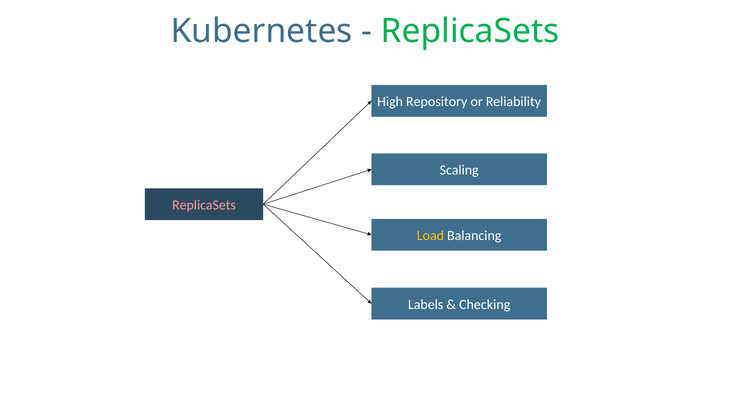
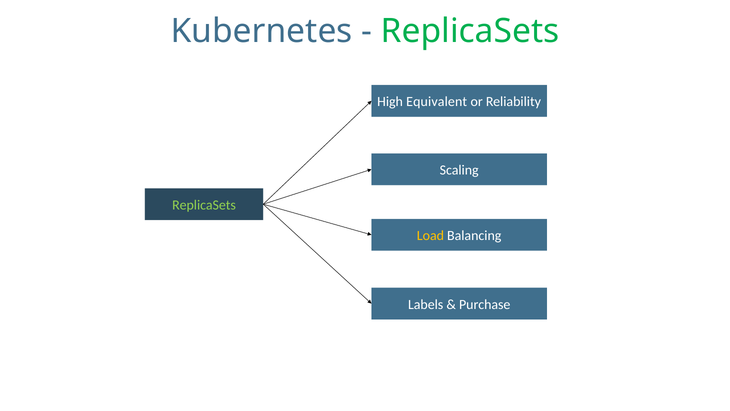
Repository: Repository -> Equivalent (437, 102)
ReplicaSets colour: pink -> light green (204, 205)
Checking: Checking -> Purchase (485, 304)
